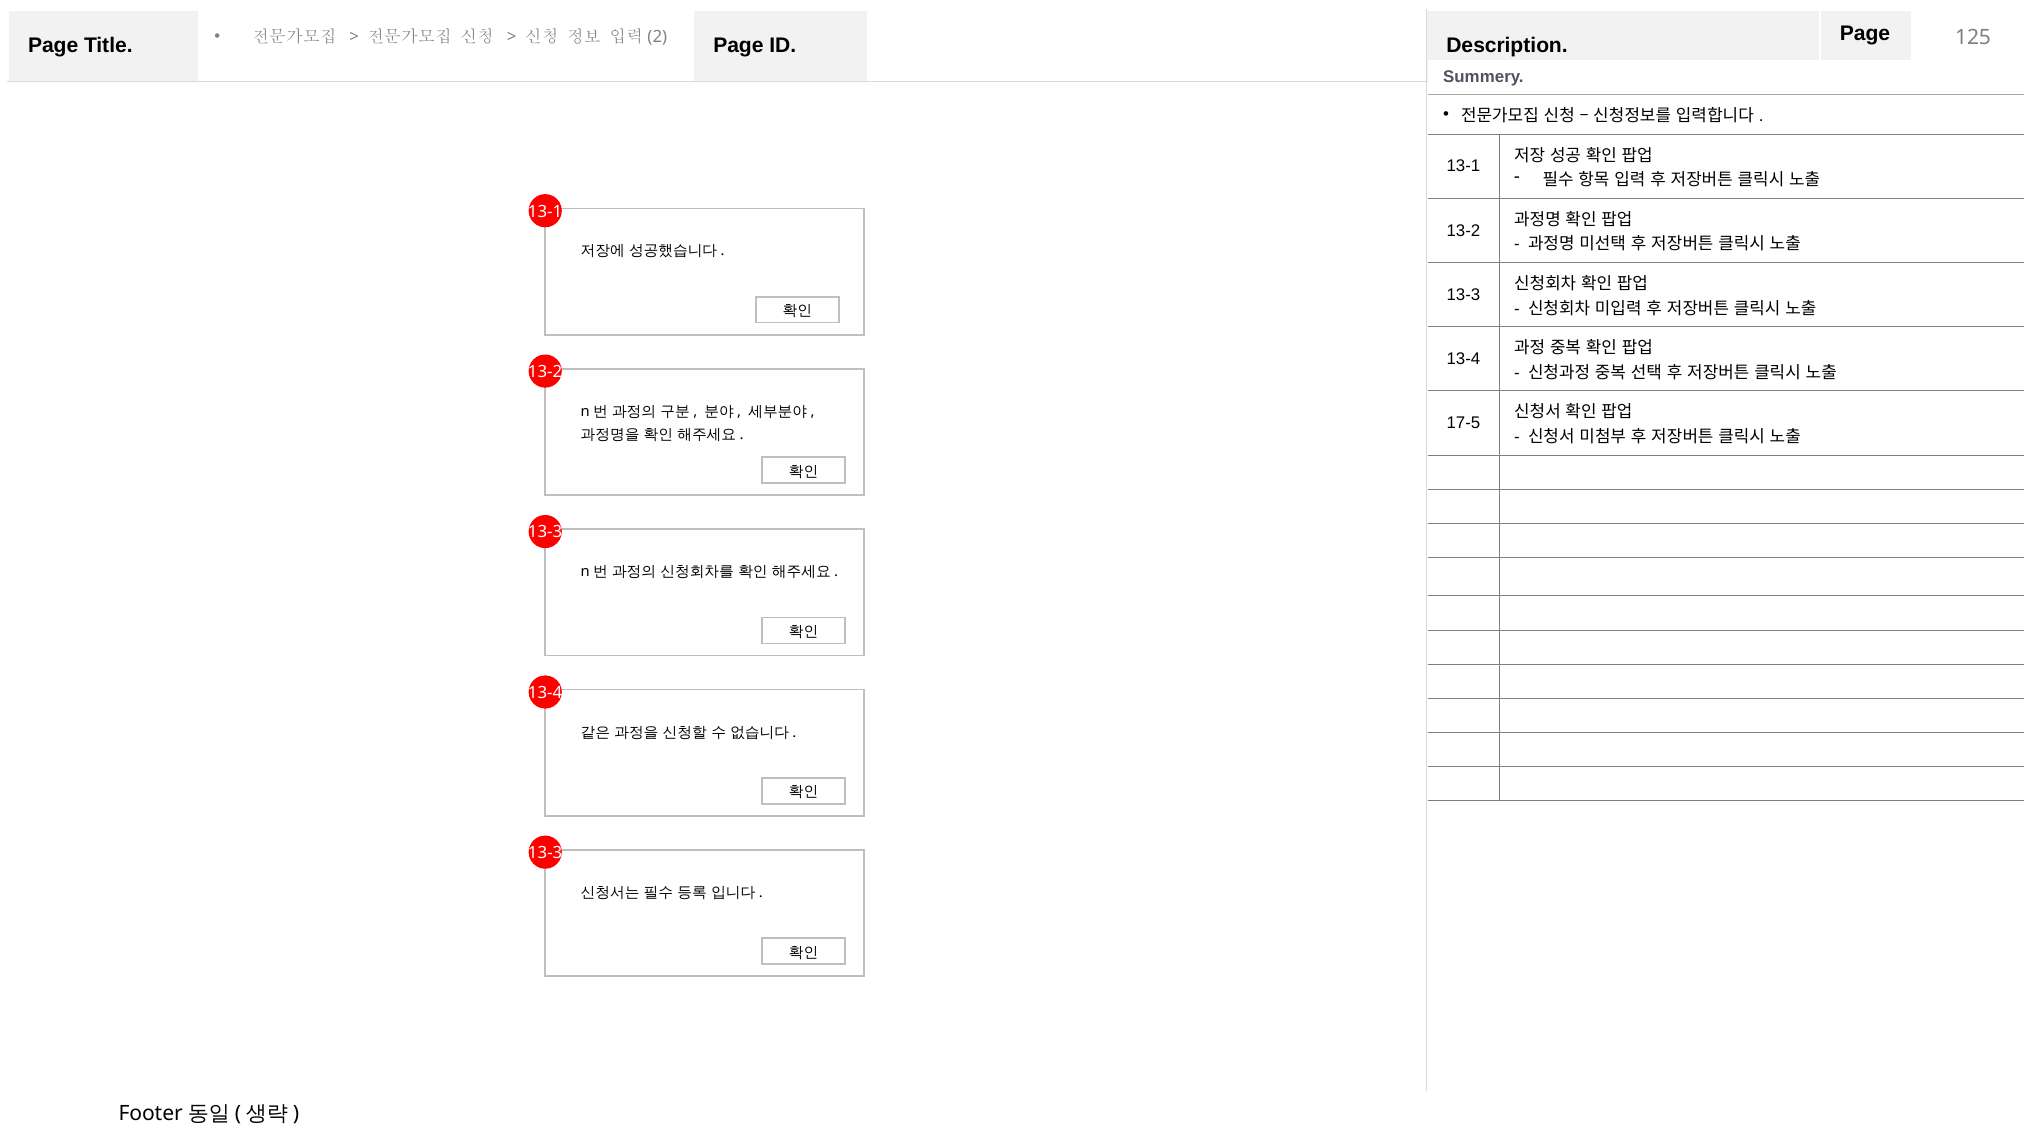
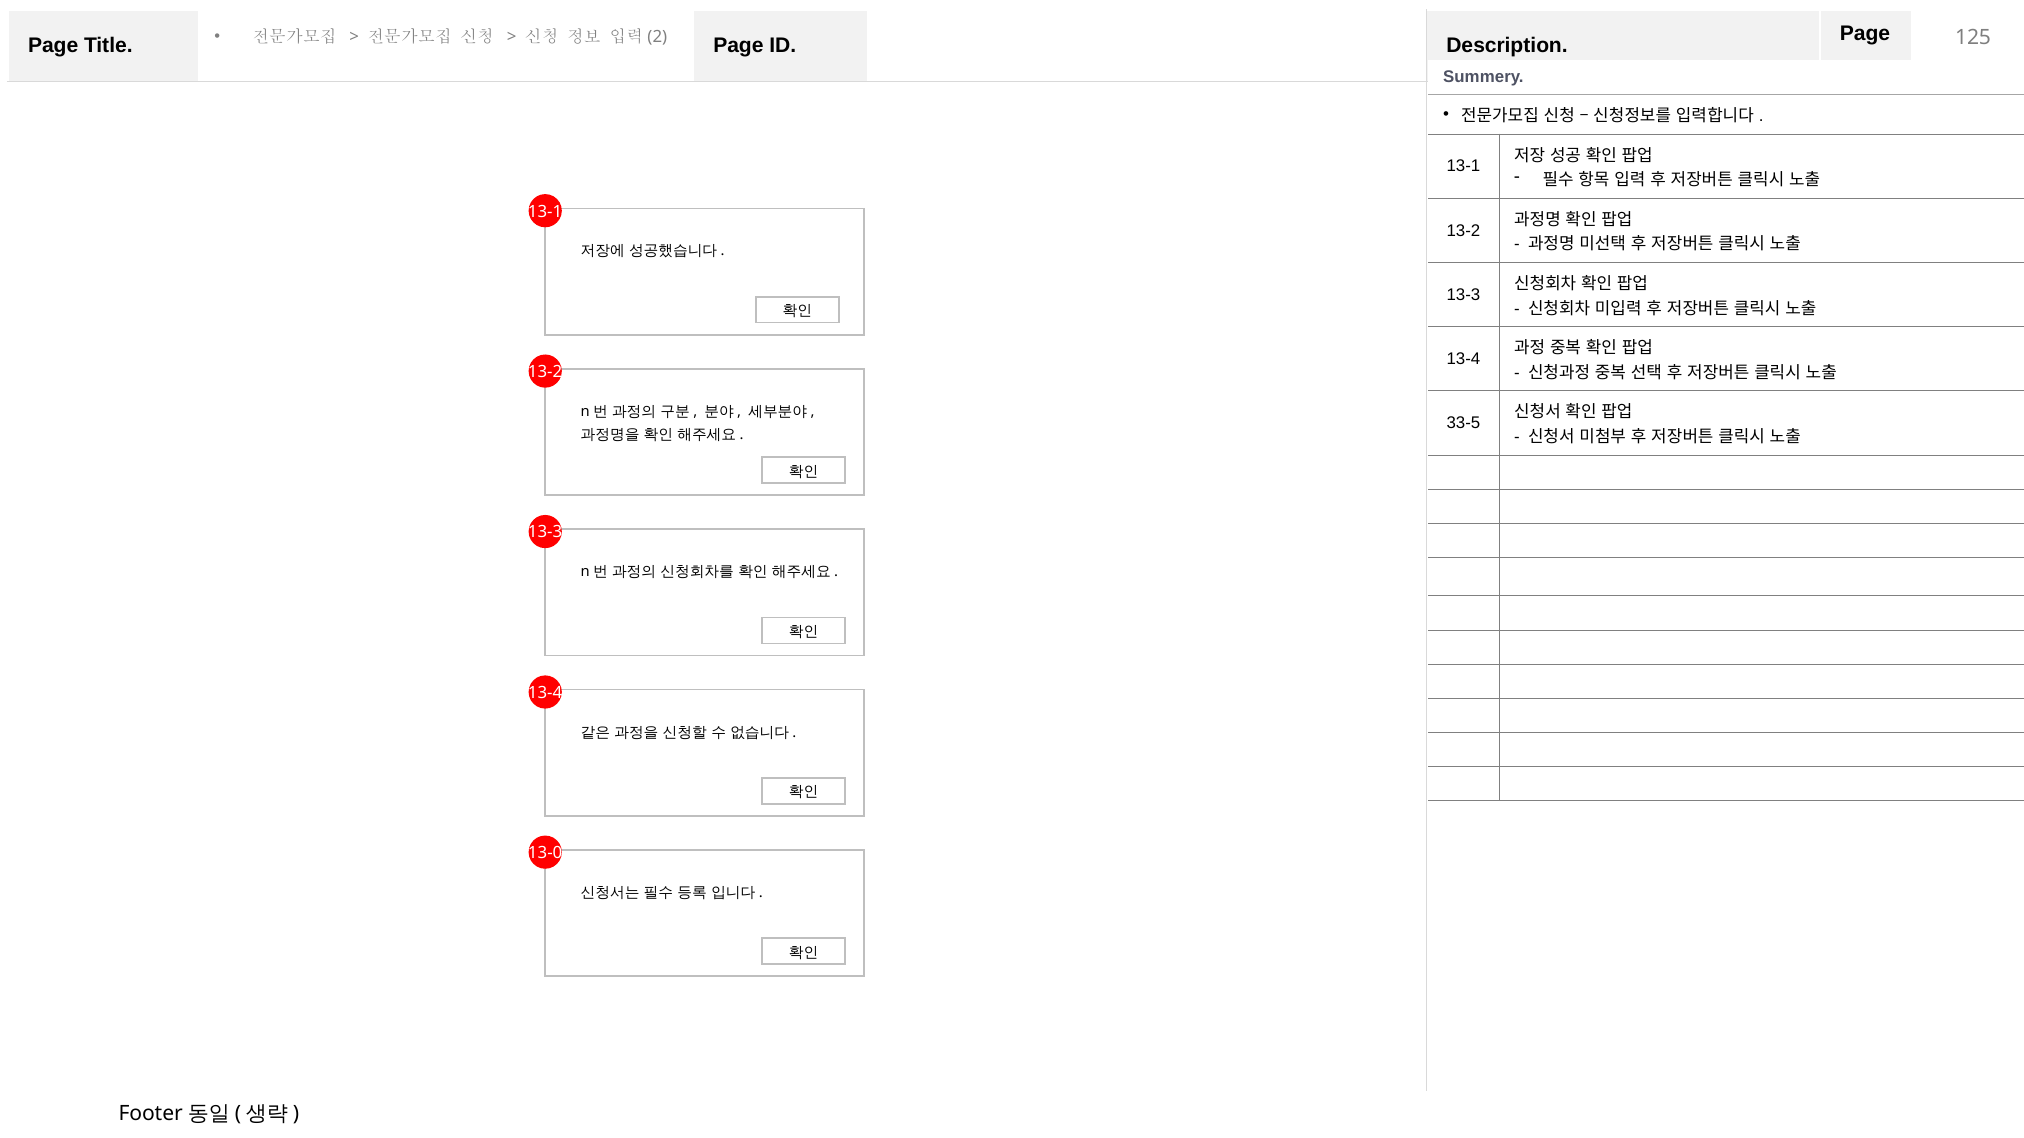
17-5: 17-5 -> 33-5 (1463, 423)
13-3: 13-3 -> 13-0 (545, 853)
